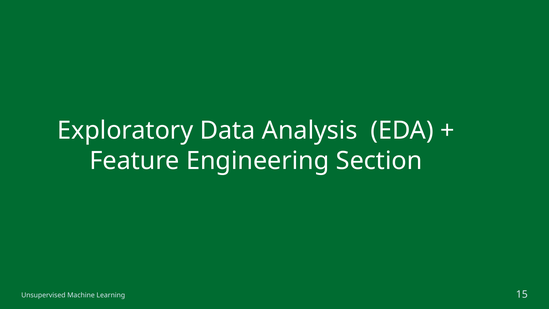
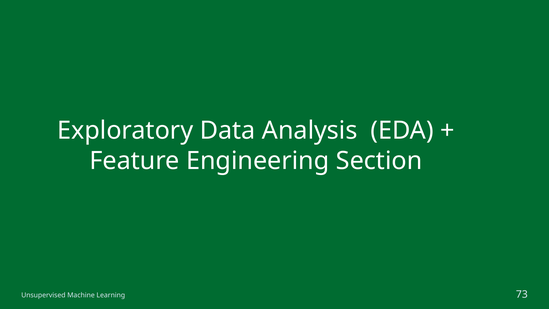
15: 15 -> 73 (522, 294)
